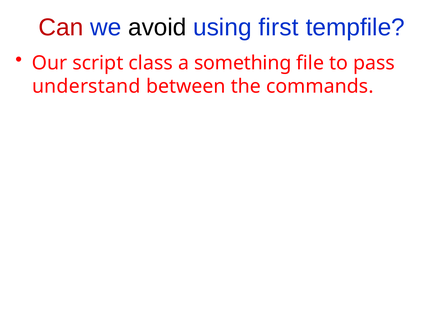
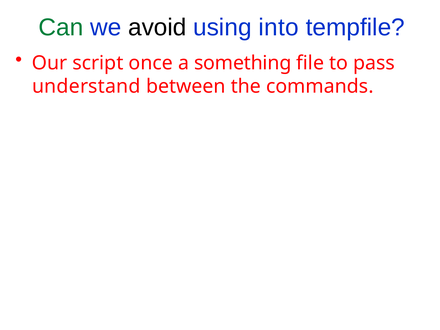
Can colour: red -> green (61, 27)
first: first -> into (279, 27)
class: class -> once (151, 63)
